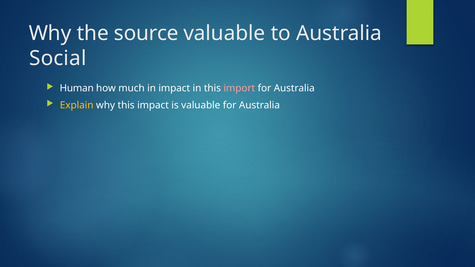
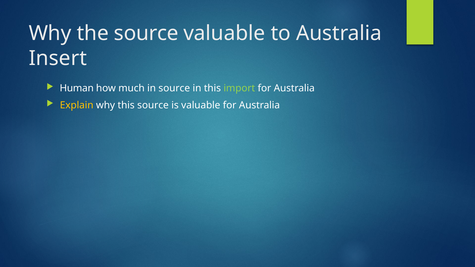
Social: Social -> Insert (58, 58)
in impact: impact -> source (174, 88)
import colour: pink -> light green (239, 88)
this impact: impact -> source (153, 105)
